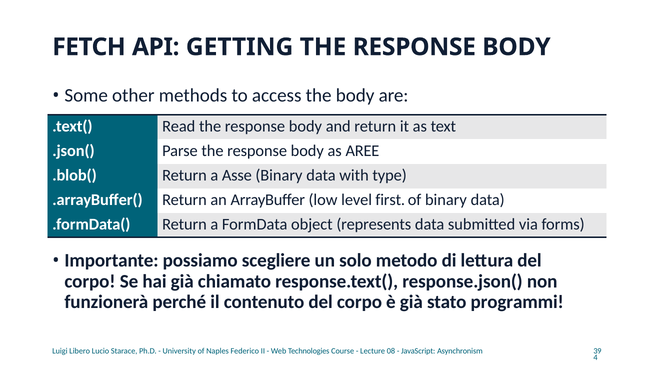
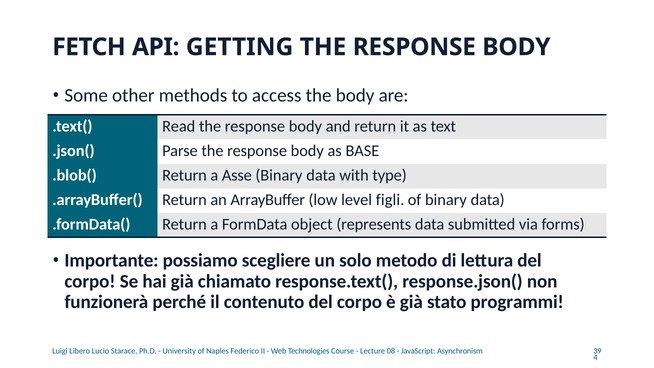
AREE: AREE -> BASE (362, 151)
first: first -> figli (390, 200)
